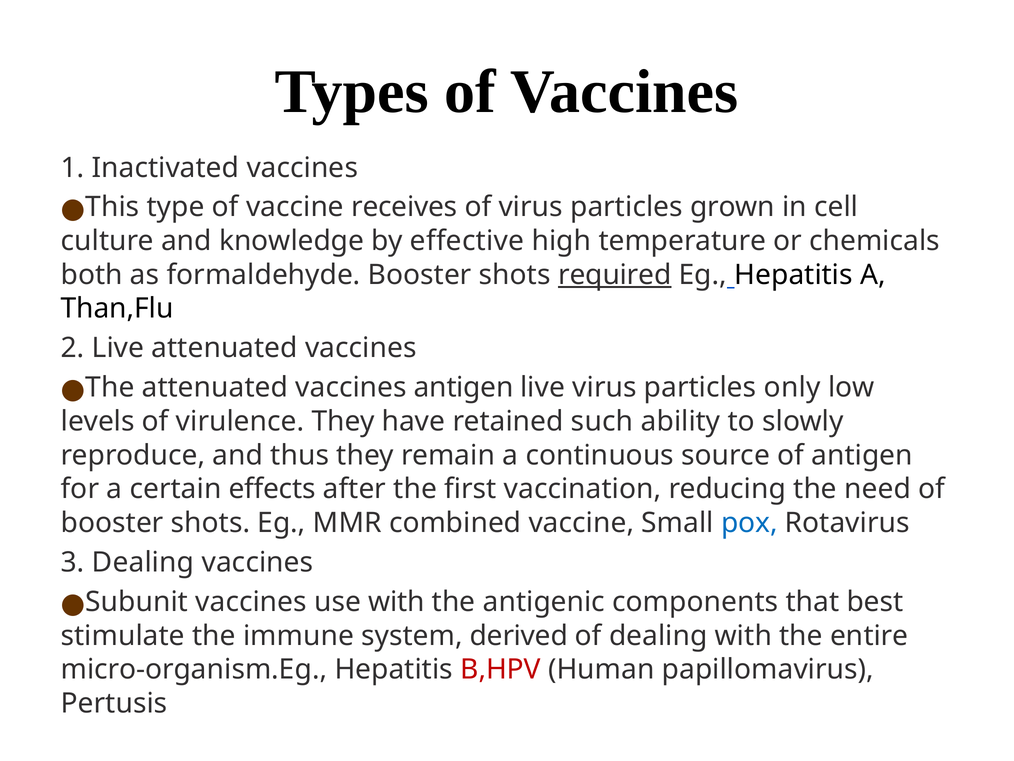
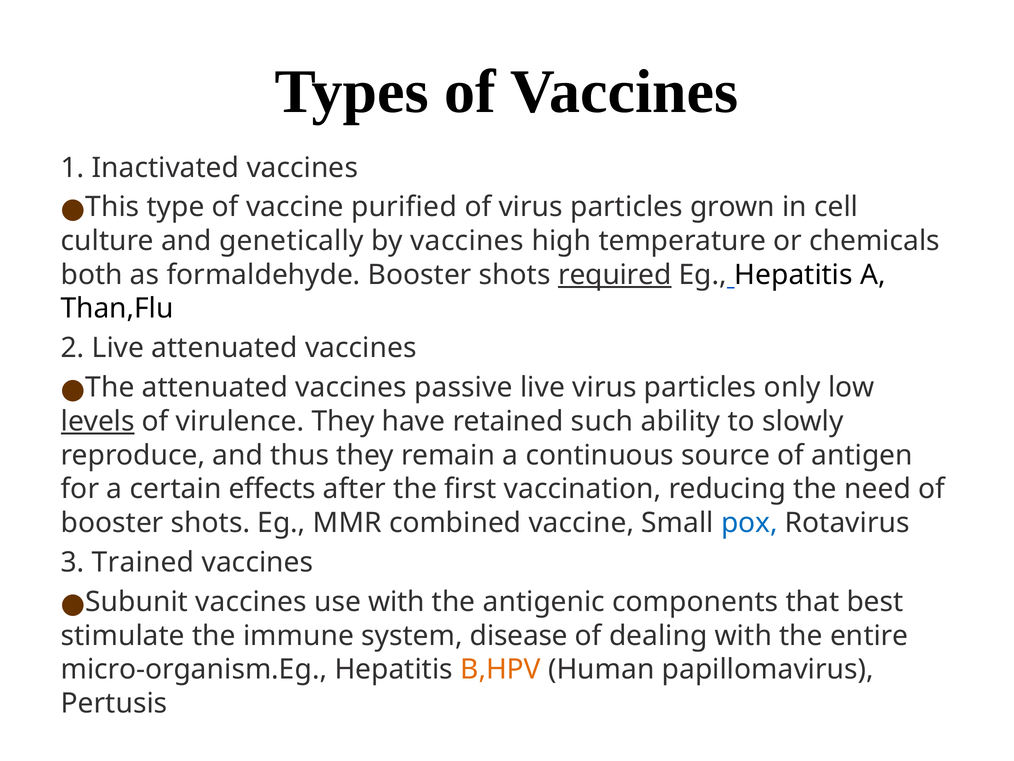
receives: receives -> purified (404, 207)
knowledge: knowledge -> genetically (291, 241)
by effective: effective -> vaccines (467, 241)
vaccines antigen: antigen -> passive (463, 387)
levels underline: none -> present (98, 421)
3 Dealing: Dealing -> Trained (143, 562)
derived: derived -> disease (519, 635)
B,HPV colour: red -> orange (501, 669)
